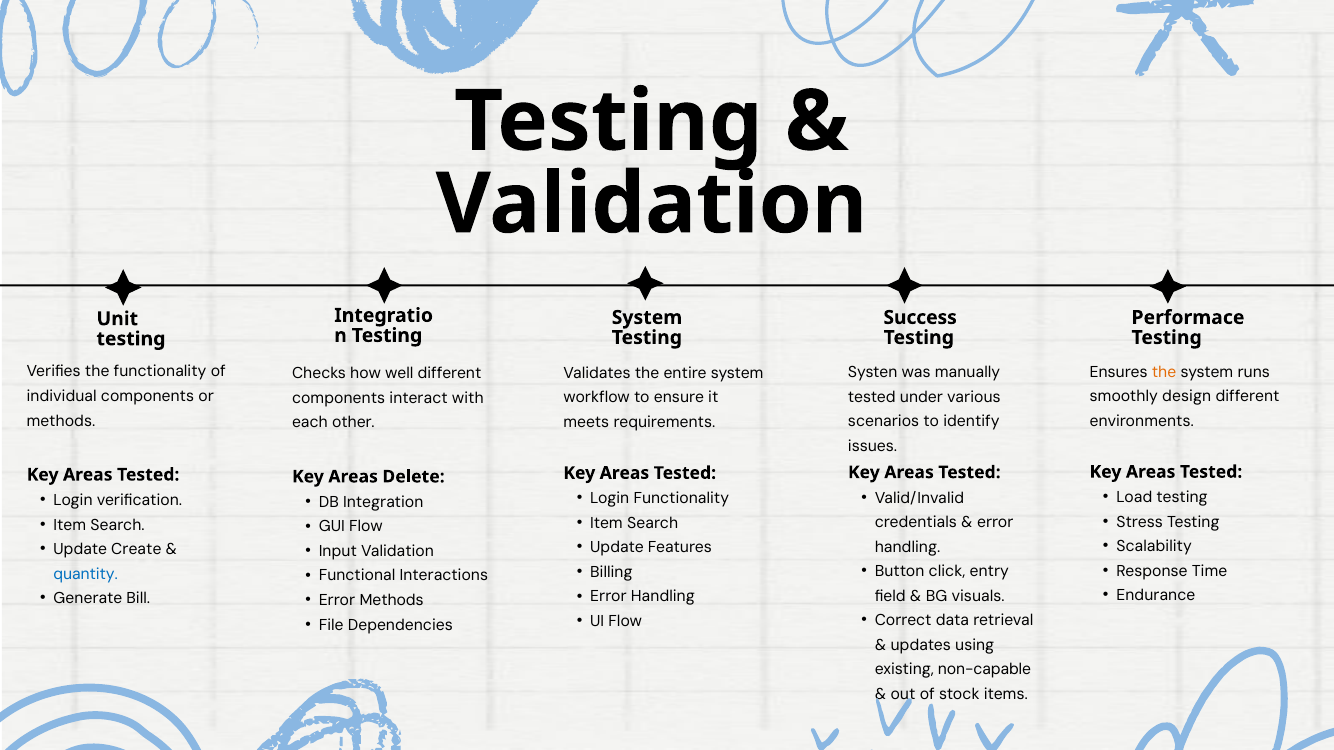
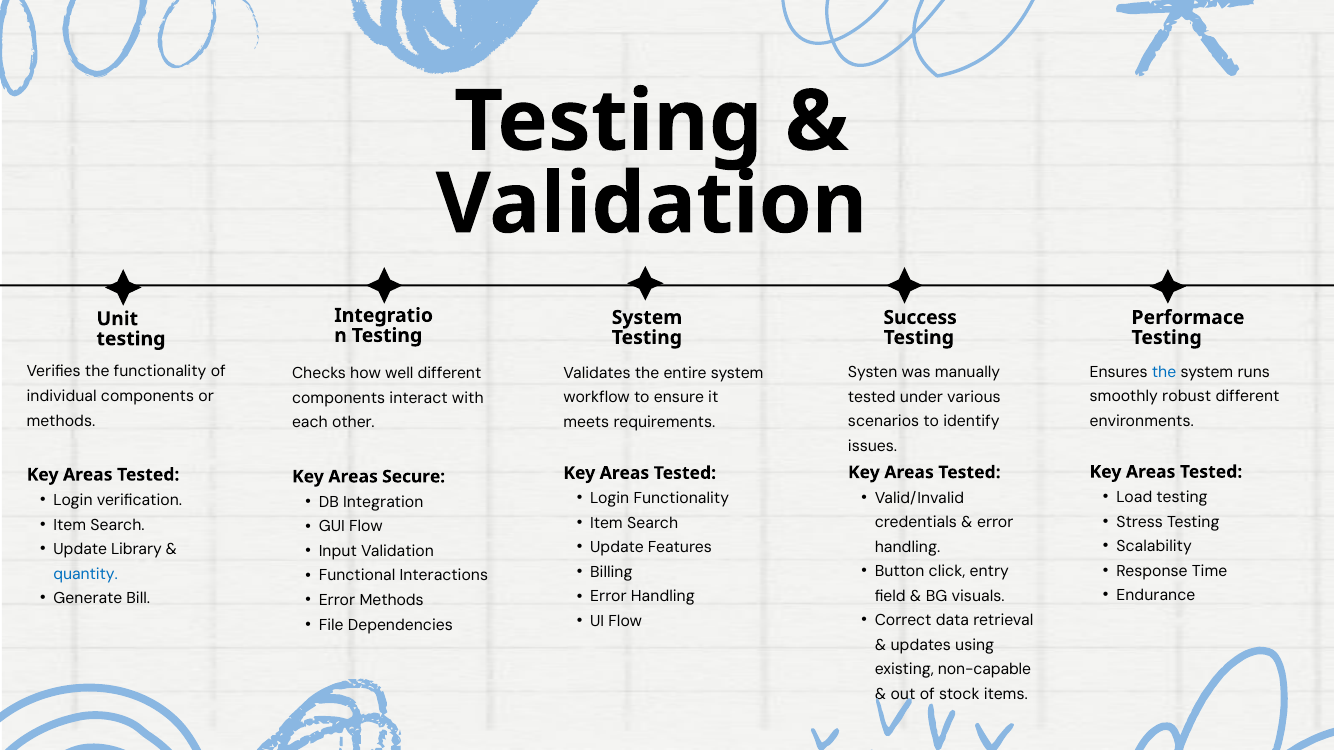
the colour: orange -> blue (1164, 372)
design: design -> robust (1187, 397)
Delete: Delete -> Secure (414, 477)
Create: Create -> Library (136, 550)
